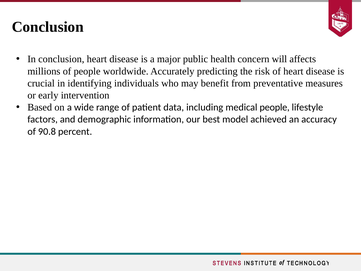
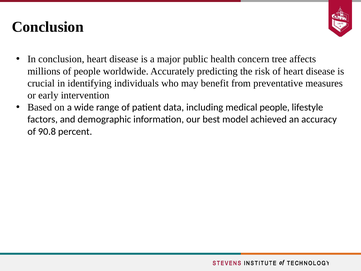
will: will -> tree (279, 59)
